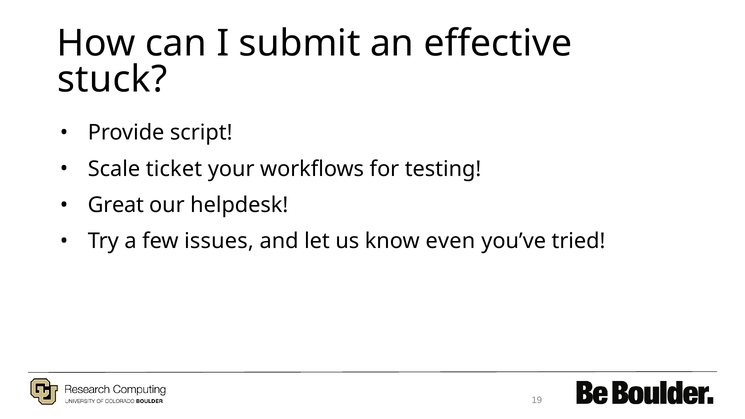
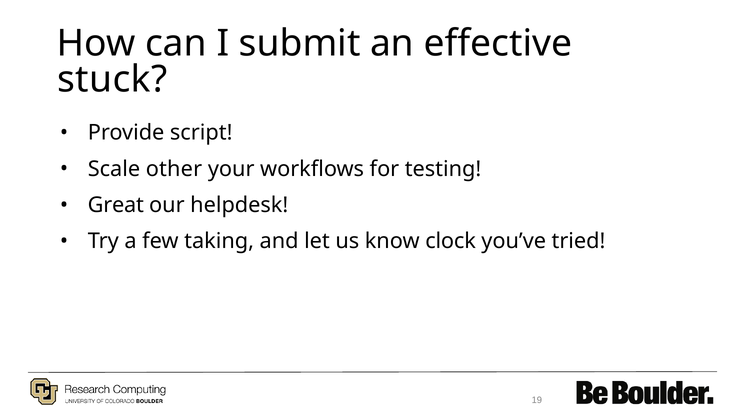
ticket: ticket -> other (174, 169)
issues: issues -> taking (219, 241)
even: even -> clock (451, 241)
